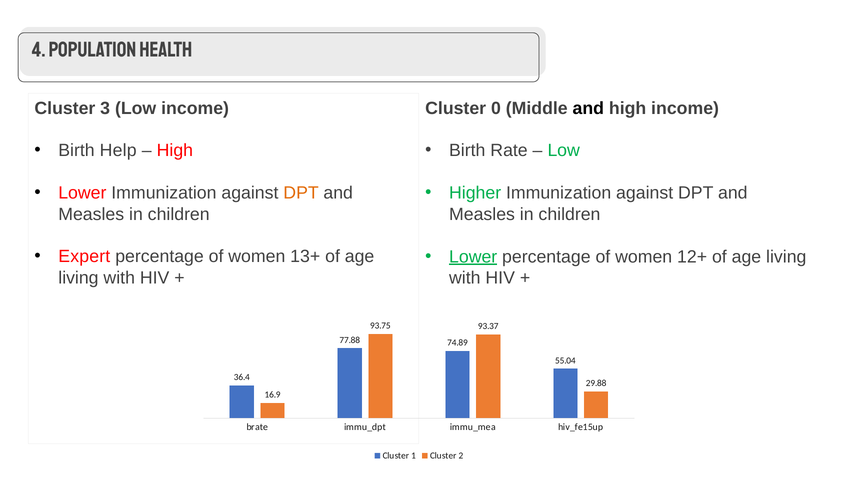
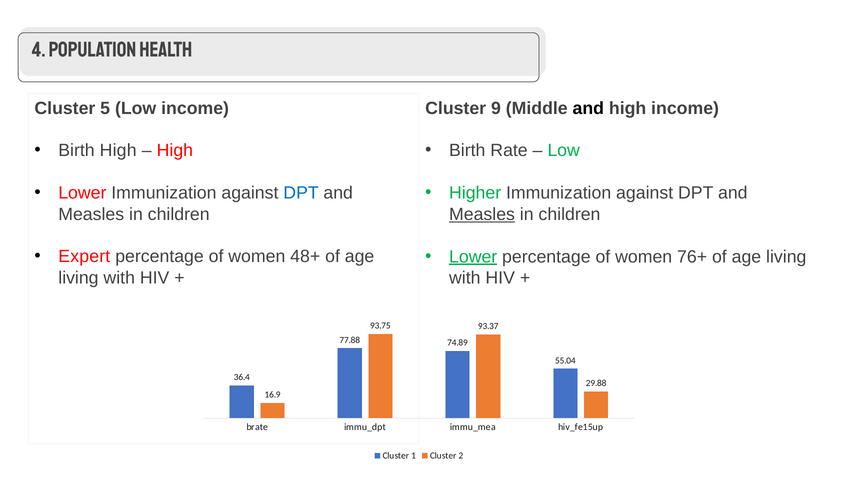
3: 3 -> 5 (105, 108)
0: 0 -> 9 (496, 108)
Birth Help: Help -> High (118, 151)
DPT colour: orange -> blue (301, 193)
Measles underline: none -> present (482, 214)
13+: 13+ -> 48+ (305, 257)
12+: 12+ -> 76+ (692, 257)
